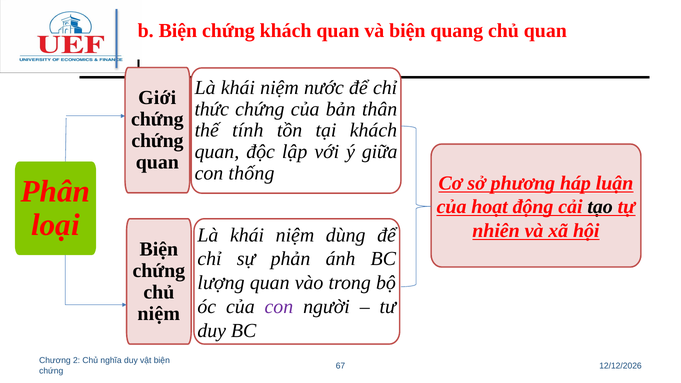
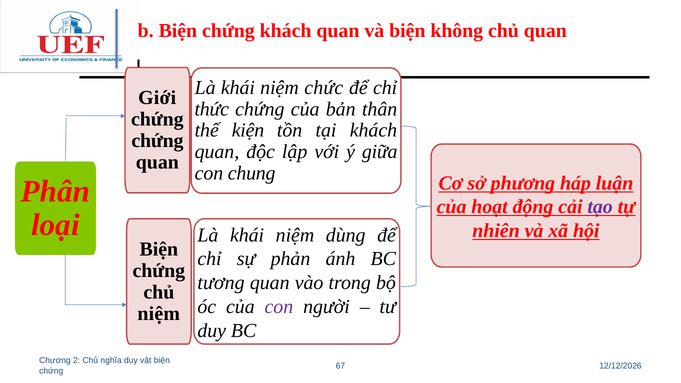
quang: quang -> không (457, 31)
nước: nước -> chức (324, 88)
tính: tính -> kiện (248, 130)
thống: thống -> chung (252, 173)
tạo colour: black -> purple (600, 207)
lượng: lượng -> tương (221, 283)
